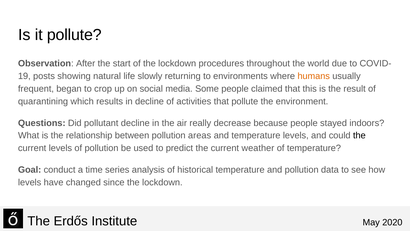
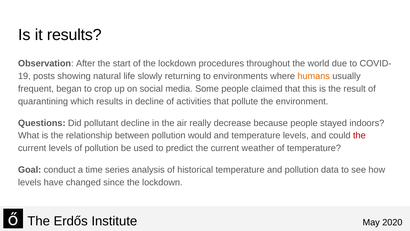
it pollute: pollute -> results (74, 35)
areas: areas -> would (200, 135)
the colour: black -> red (359, 135)
